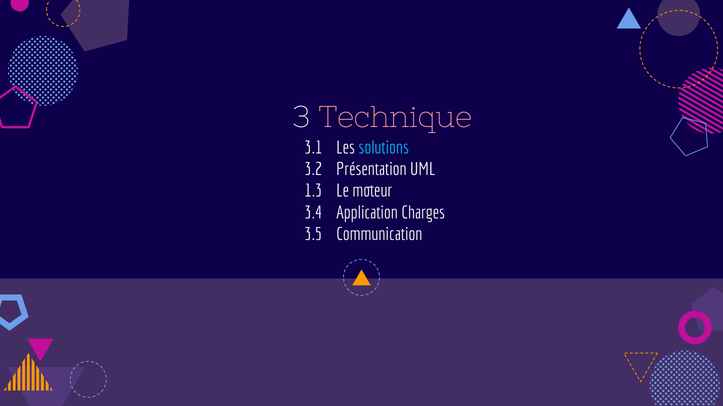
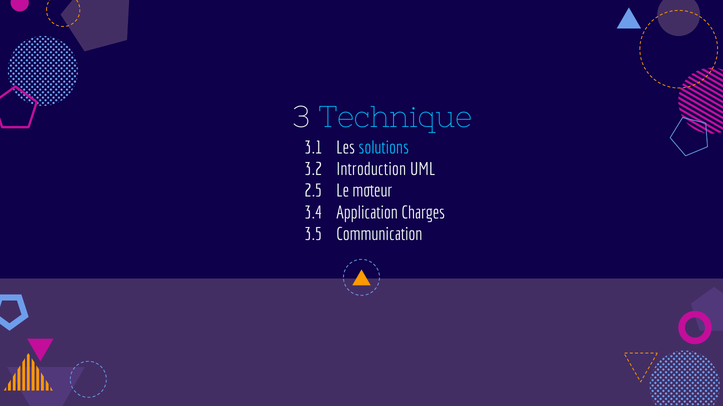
Technique colour: pink -> light blue (395, 118)
Présentation: Présentation -> Introduction (371, 170)
1.3: 1.3 -> 2.5 (313, 191)
